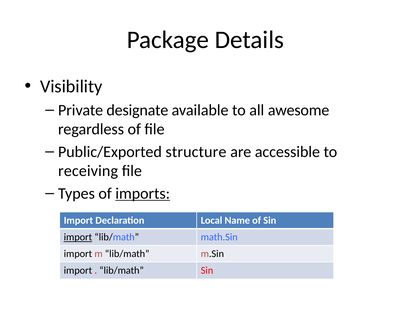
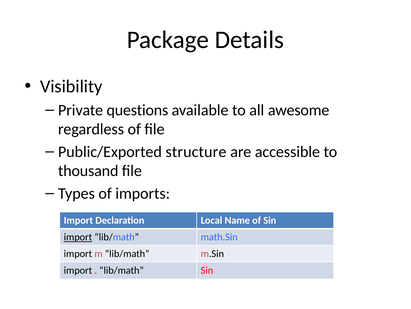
designate: designate -> questions (137, 110)
receiving: receiving -> thousand (88, 171)
imports underline: present -> none (143, 193)
